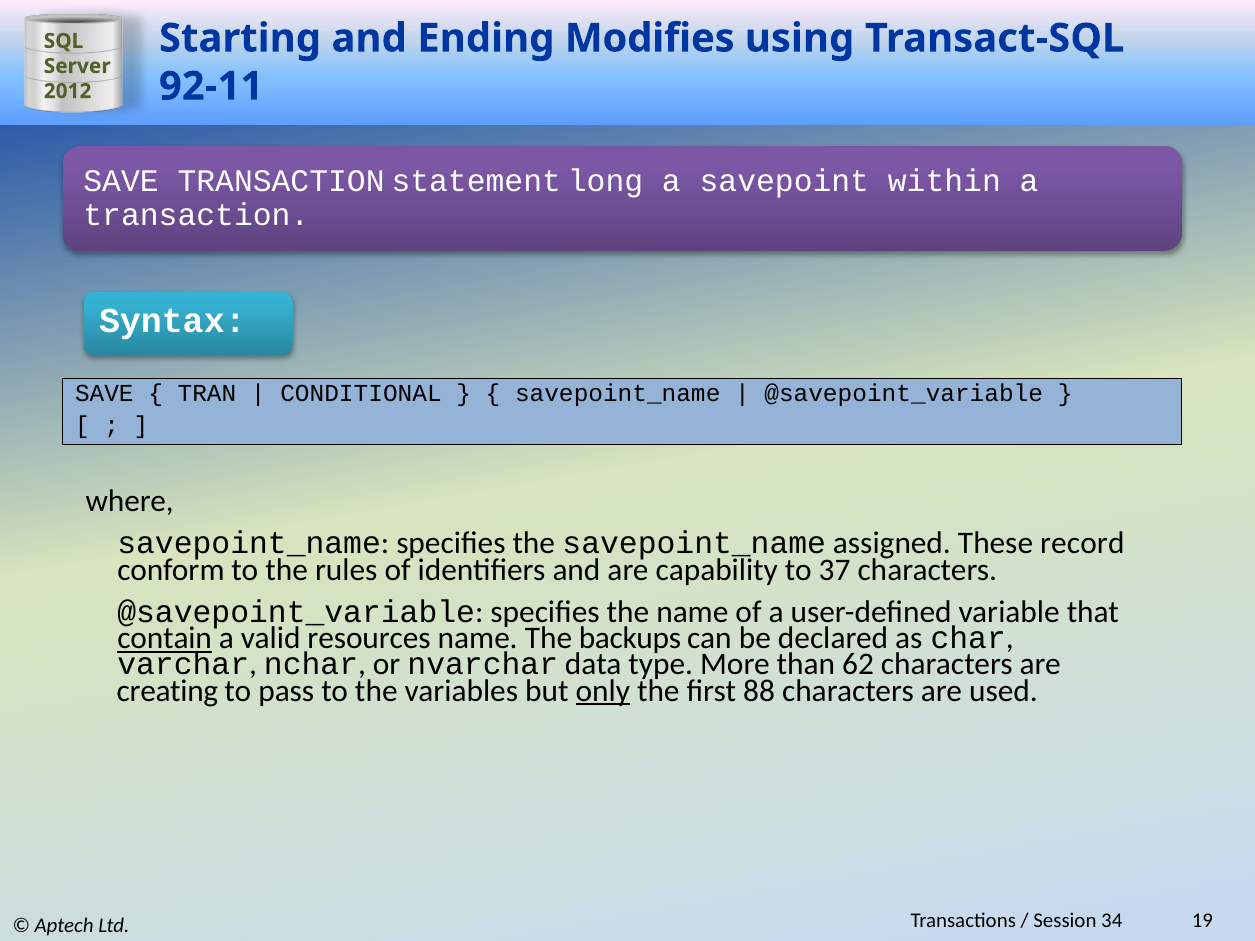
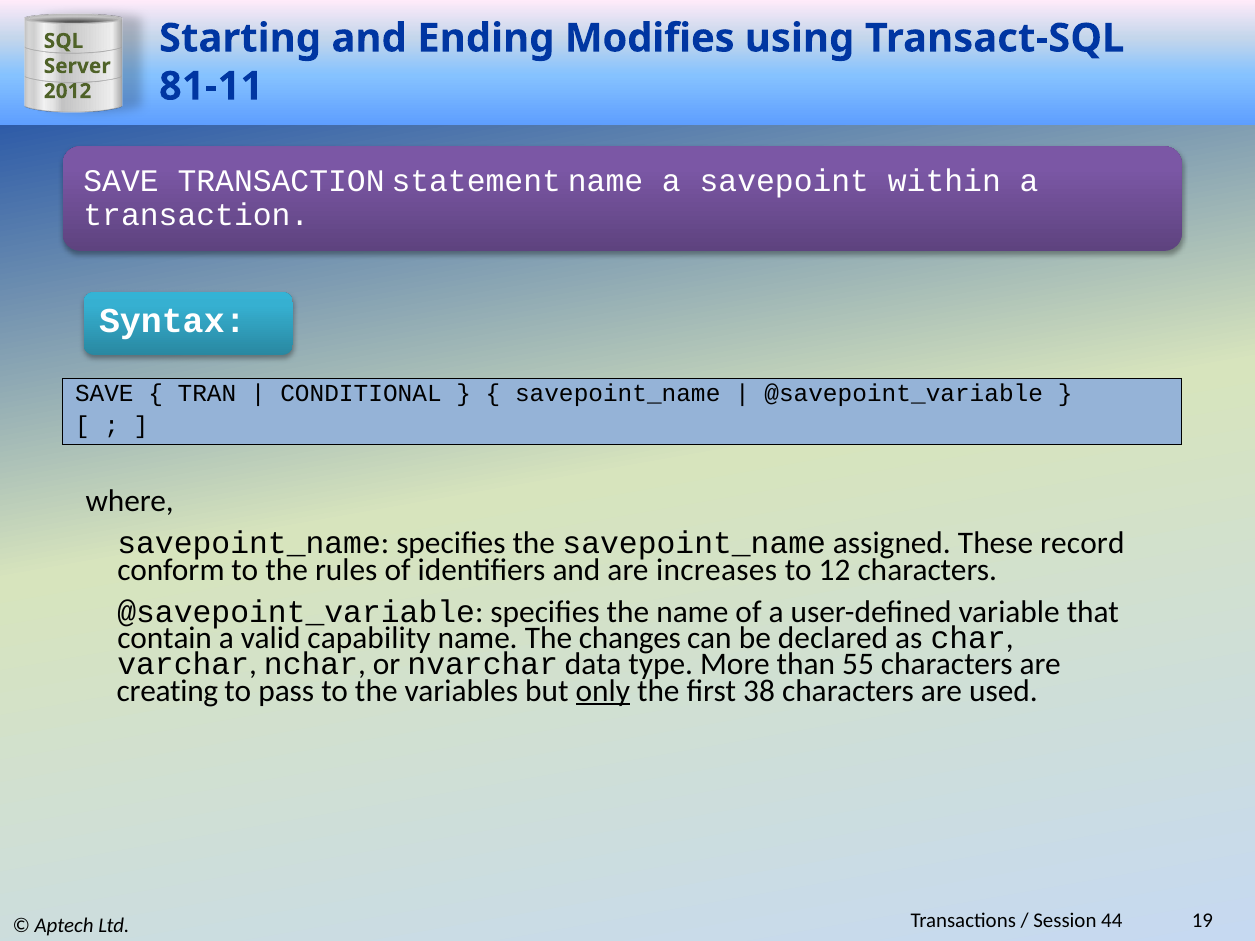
92-11: 92-11 -> 81-11 (211, 86)
statement long: long -> name (606, 182)
capability: capability -> increases (717, 570)
37: 37 -> 12 (835, 570)
contain underline: present -> none (165, 638)
resources: resources -> capability (369, 638)
backups: backups -> changes (630, 638)
62: 62 -> 55 (858, 665)
88: 88 -> 38 (759, 691)
34: 34 -> 44 (1112, 921)
